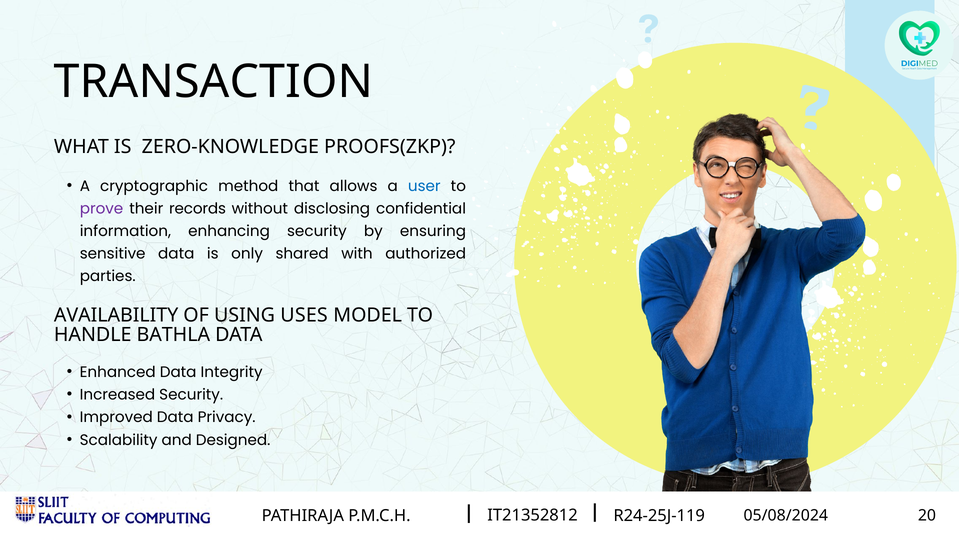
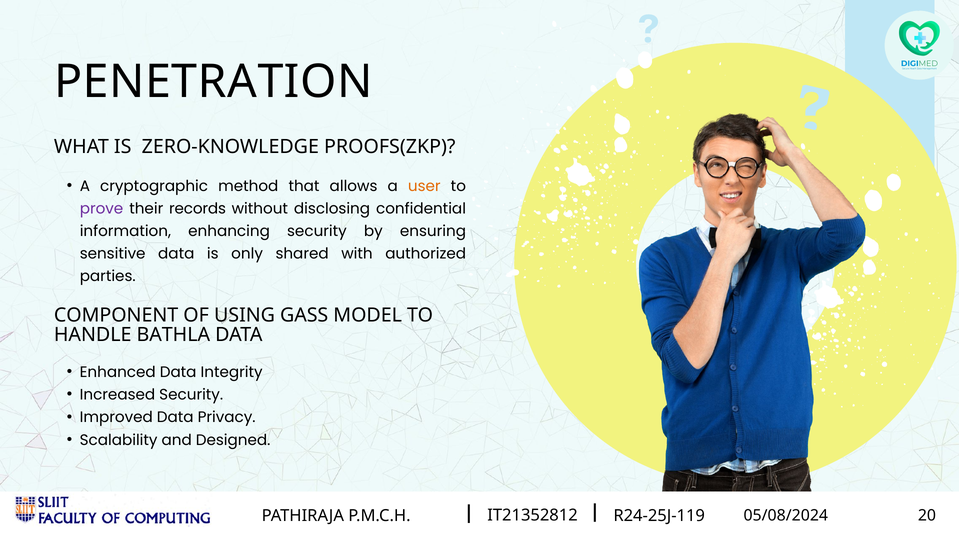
TRANSACTION: TRANSACTION -> PENETRATION (213, 82)
user colour: blue -> orange (424, 186)
AVAILABILITY: AVAILABILITY -> COMPONENT (116, 316)
USES: USES -> GASS (304, 316)
